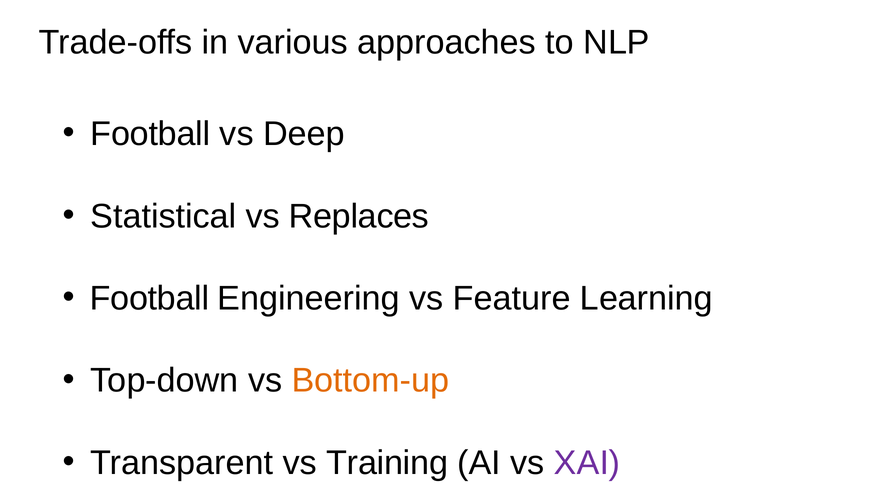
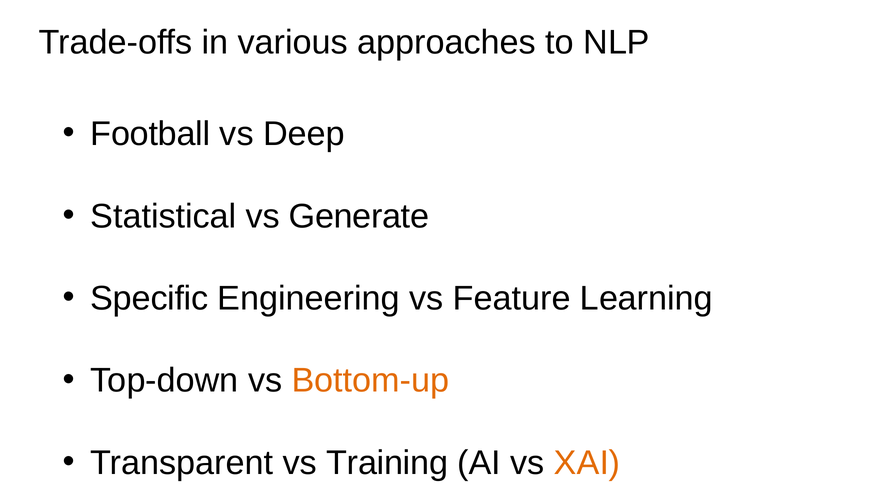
Replaces: Replaces -> Generate (359, 216)
Football: Football -> Specific (149, 298)
XAI colour: purple -> orange (587, 463)
